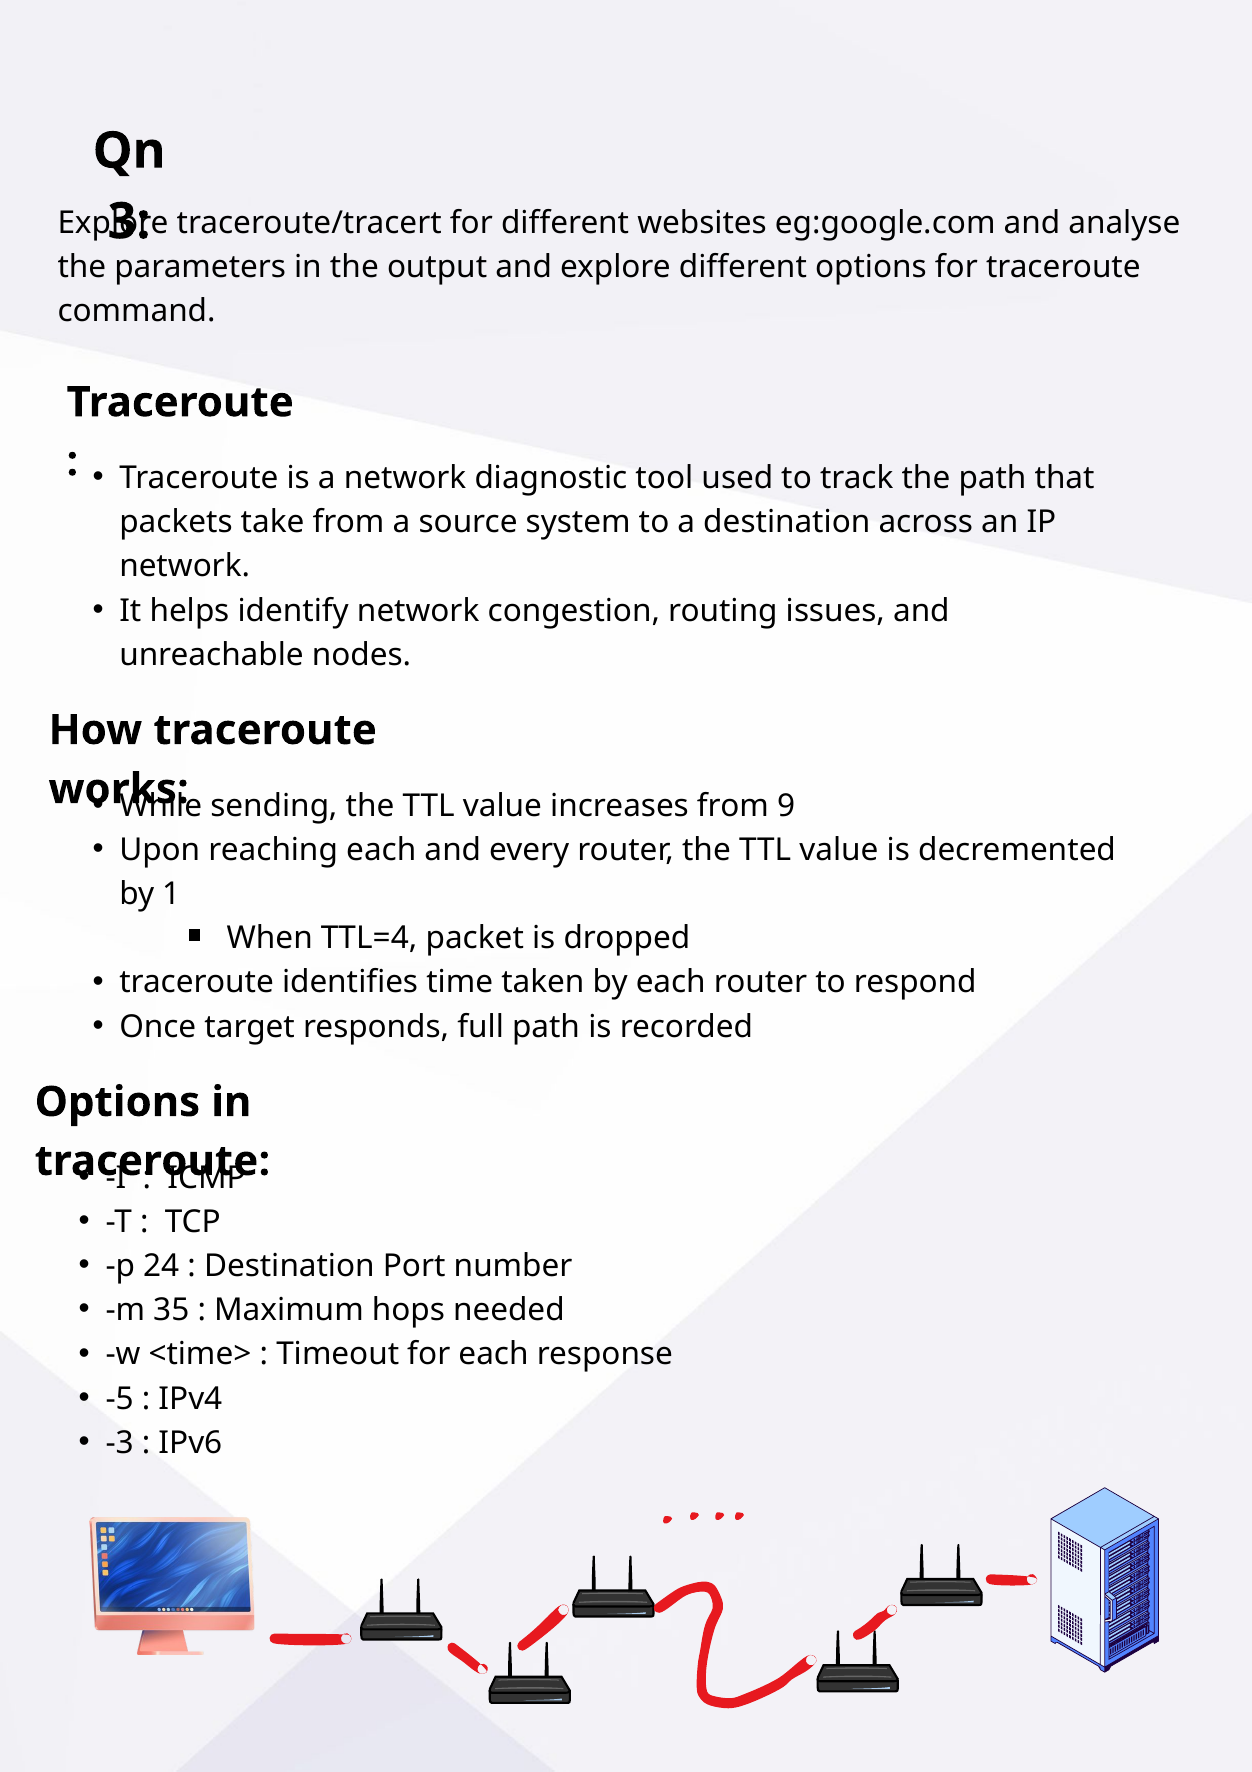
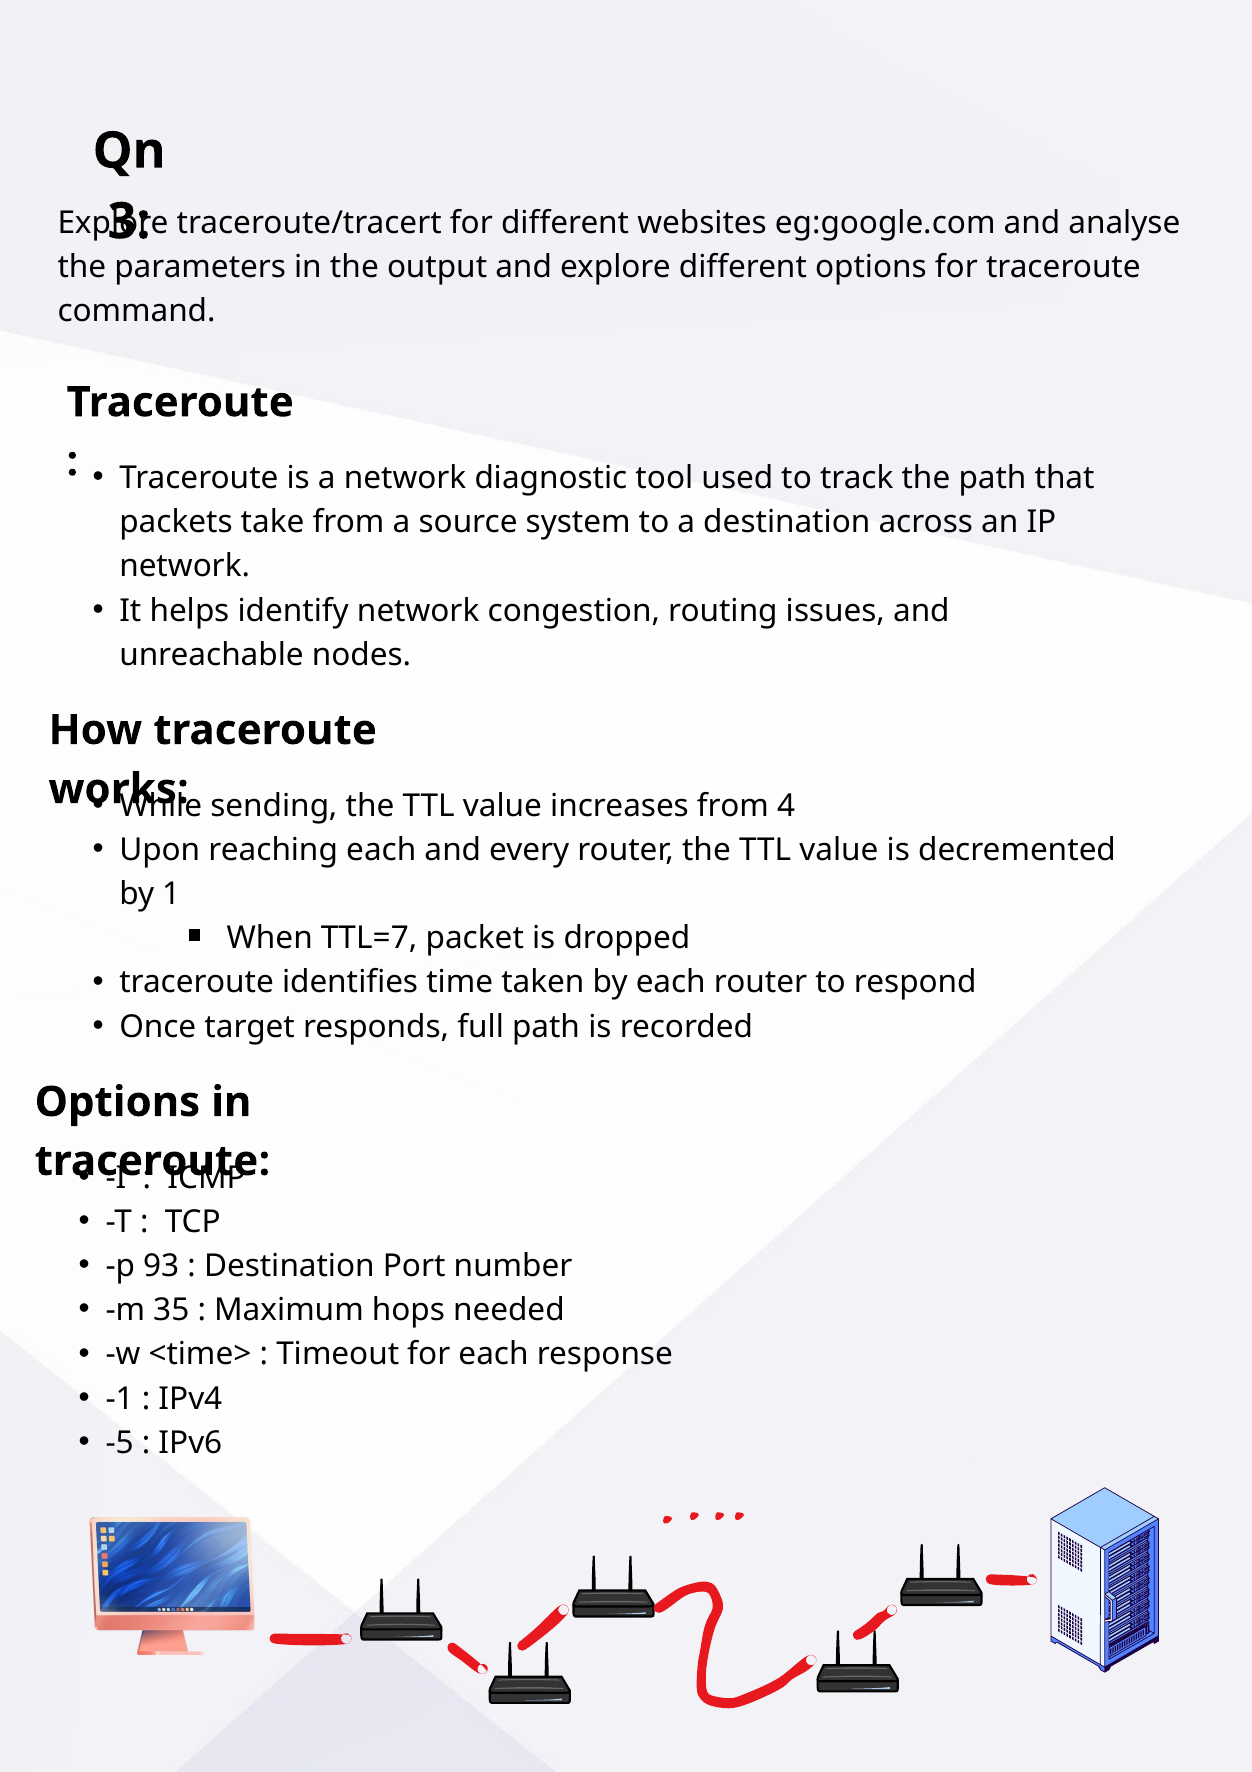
9: 9 -> 4 (786, 806)
TTL=4: TTL=4 -> TTL=7 (369, 938)
24: 24 -> 93 (161, 1266)
-5: -5 -> -1 (120, 1399)
-3: -3 -> -5 (120, 1443)
